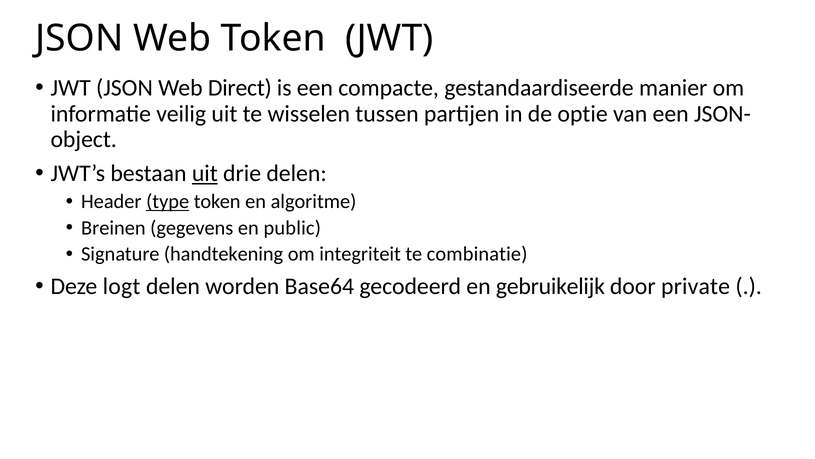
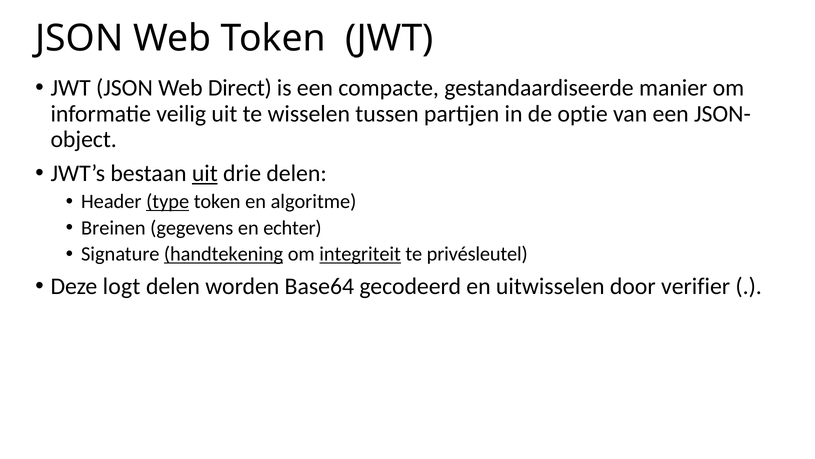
public: public -> echter (292, 228)
handtekening underline: none -> present (224, 254)
integriteit underline: none -> present (360, 254)
combinatie: combinatie -> privésleutel (477, 254)
gebruikelijk: gebruikelijk -> uitwisselen (550, 286)
private: private -> verifier (696, 286)
